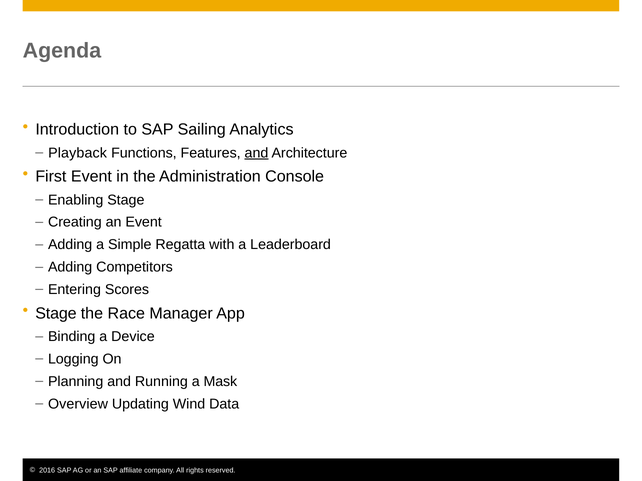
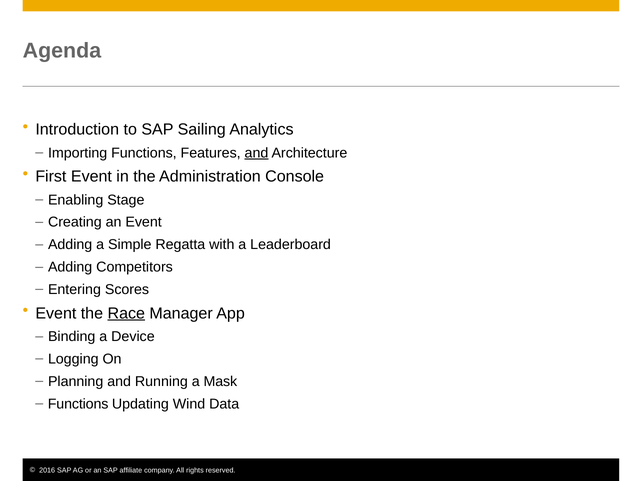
Playback: Playback -> Importing (78, 153)
Stage: Stage -> Event (56, 314)
Race underline: none -> present (126, 314)
Overview: Overview -> Functions (78, 404)
